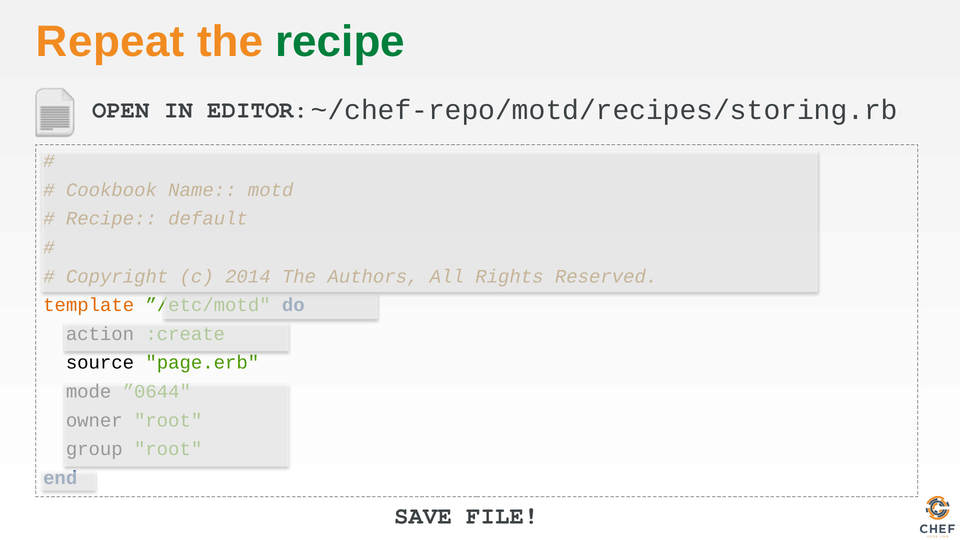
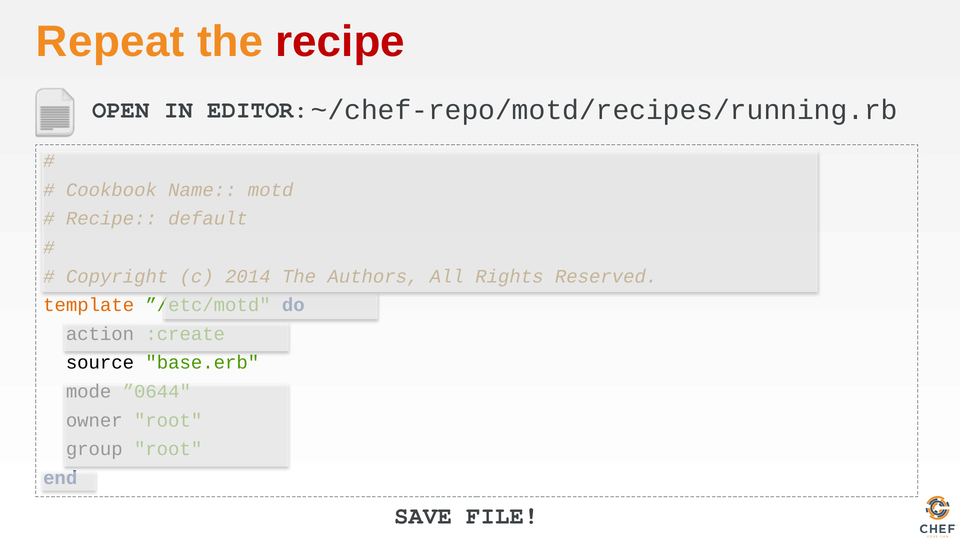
recipe colour: green -> red (340, 41)
~/chef-repo/motd/recipes/storing.rb: ~/chef-repo/motd/recipes/storing.rb -> ~/chef-repo/motd/recipes/running.rb (604, 110)
page.erb: page.erb -> base.erb (202, 363)
